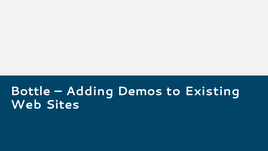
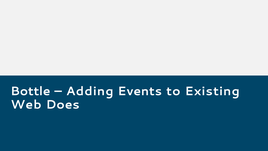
Demos: Demos -> Events (140, 91)
Sites: Sites -> Does (63, 104)
